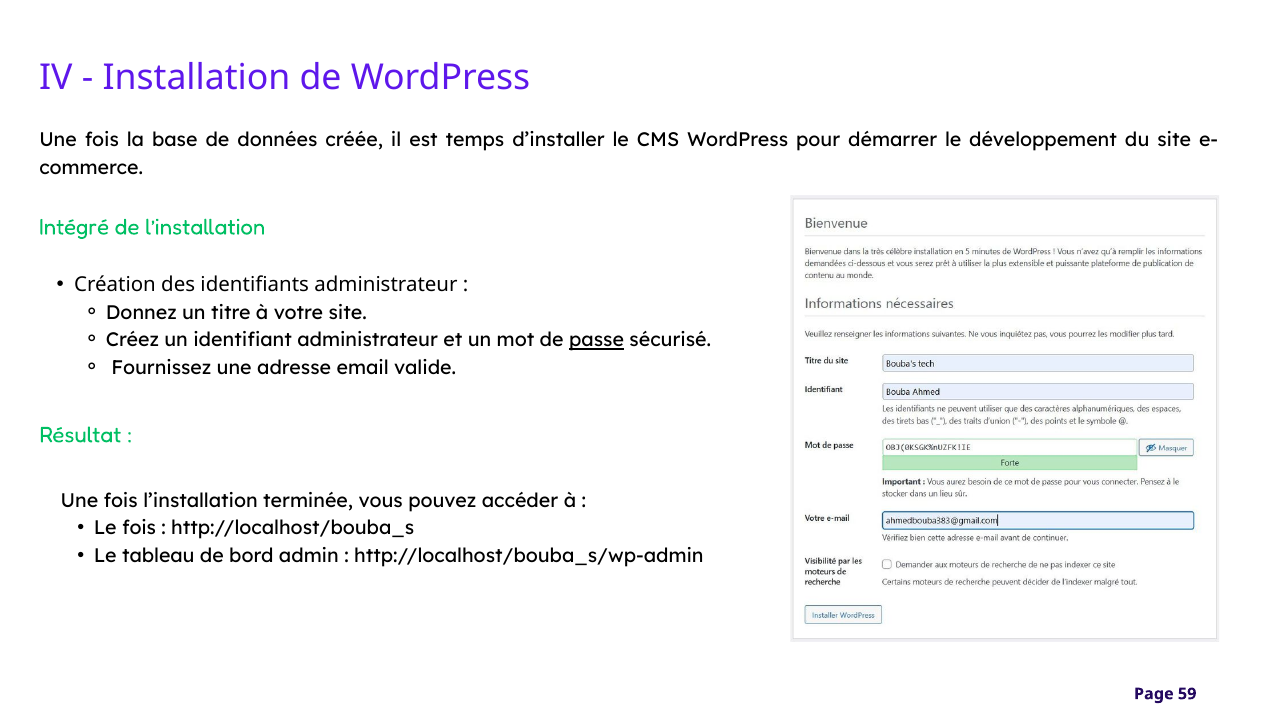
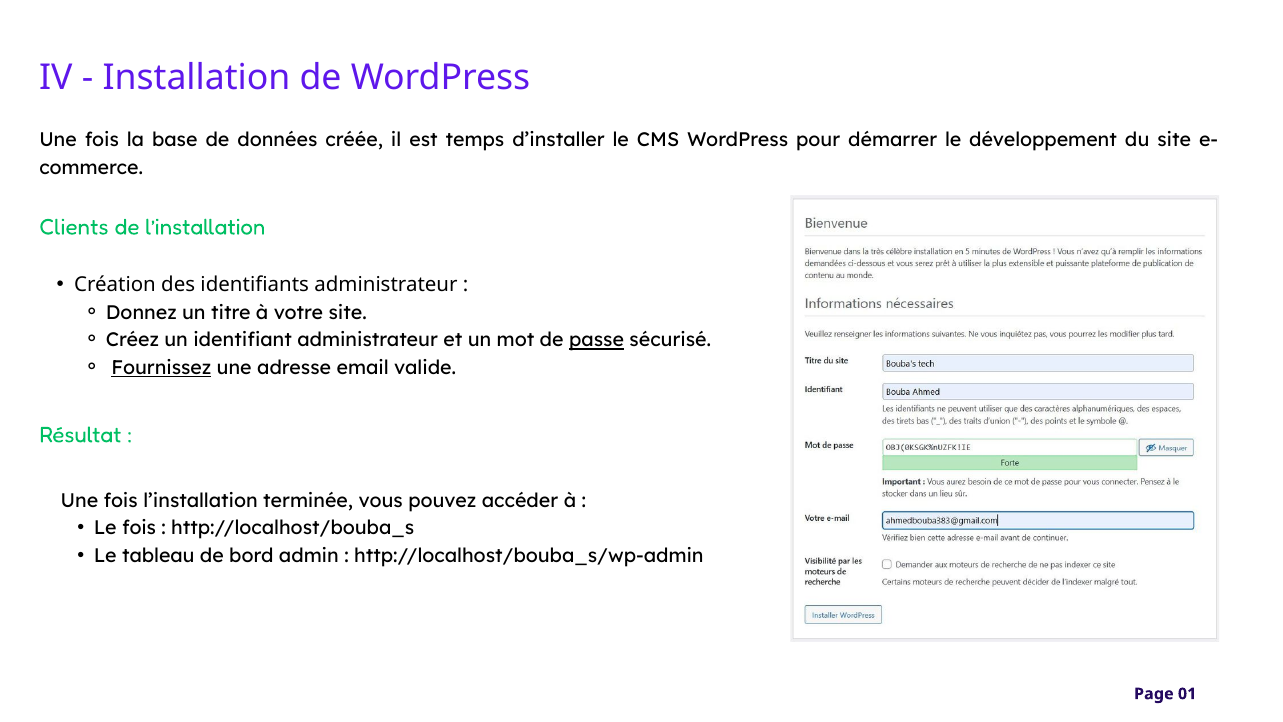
Intégré: Intégré -> Clients (74, 227)
Fournissez underline: none -> present (161, 368)
59: 59 -> 01 (1187, 694)
